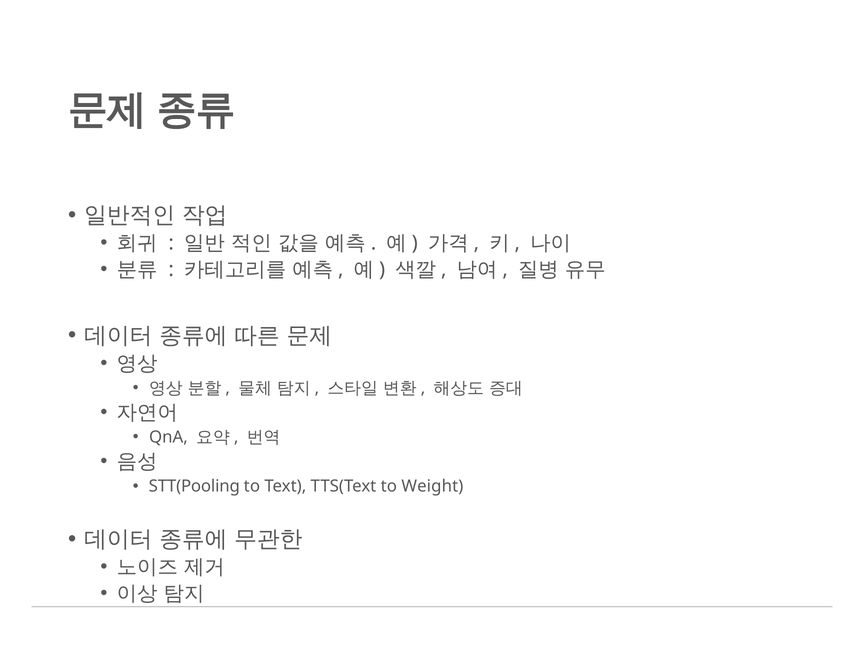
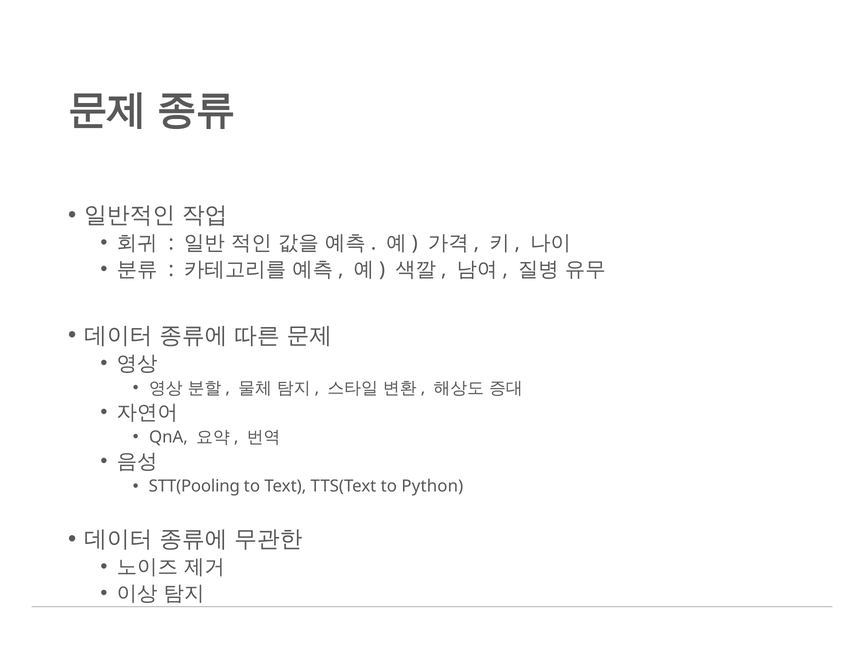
Weight: Weight -> Python (432, 486)
